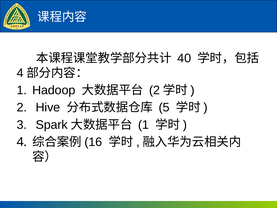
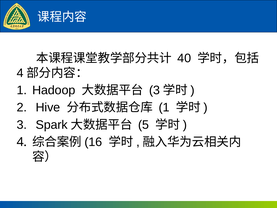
2: 2 -> 3 (155, 90)
5: 5 -> 1 (164, 107)
1: 1 -> 5 (144, 125)
